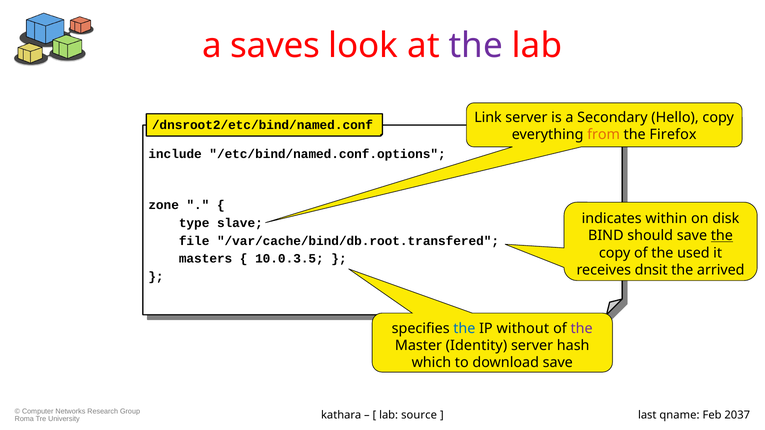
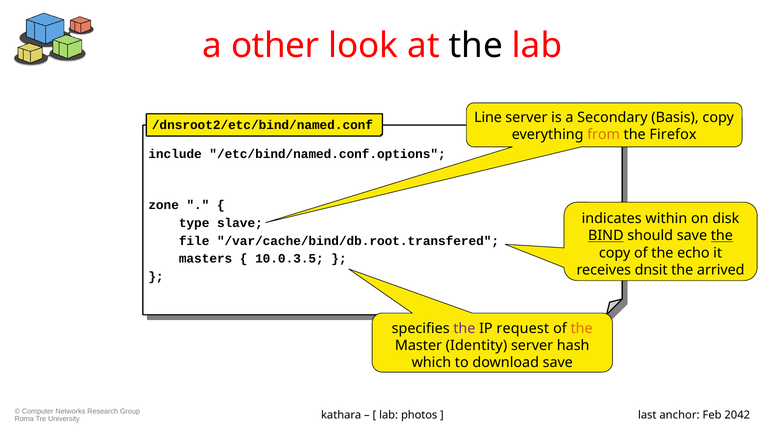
saves: saves -> other (275, 46)
the colour: purple -> black (476, 46)
Link: Link -> Line (488, 118)
Hello: Hello -> Basis (675, 118)
BIND underline: none -> present (606, 236)
used: used -> echo (693, 253)
the colour: blue -> purple (464, 329)
without: without -> request (523, 329)
the colour: purple -> orange (582, 329)
source: source -> photos (419, 415)
qname: qname -> anchor (680, 415)
2037: 2037 -> 2042 (737, 415)
